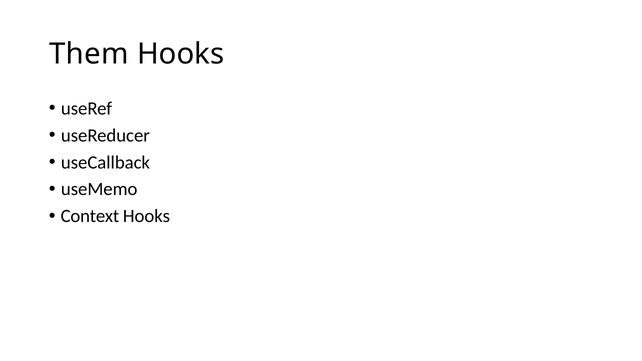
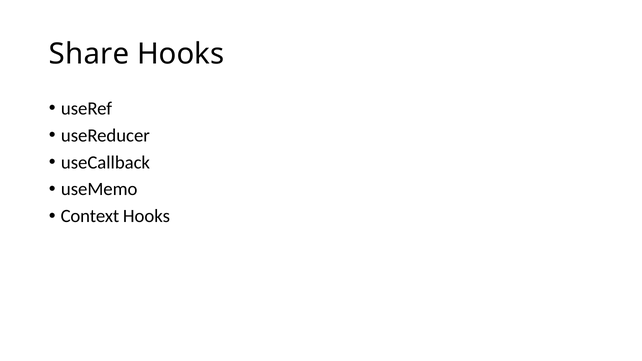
Them: Them -> Share (89, 54)
